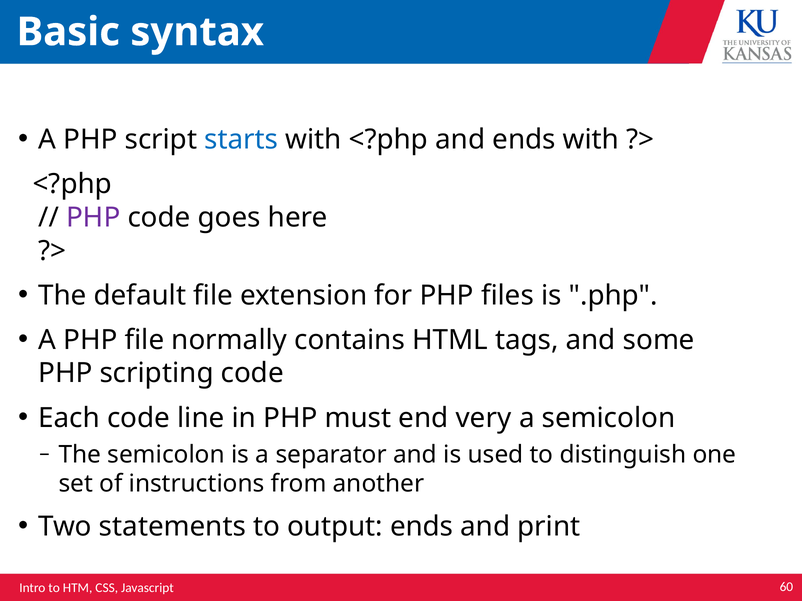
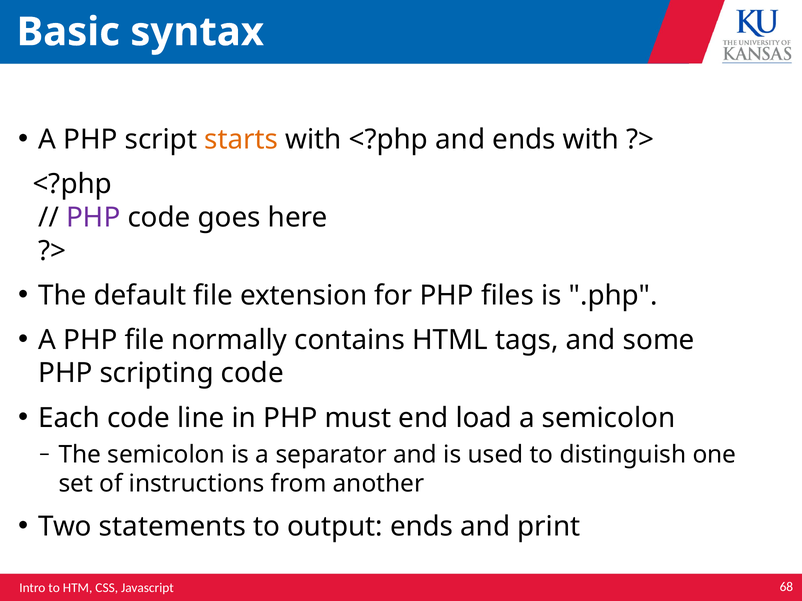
starts colour: blue -> orange (241, 140)
very: very -> load (484, 418)
60: 60 -> 68 (786, 587)
